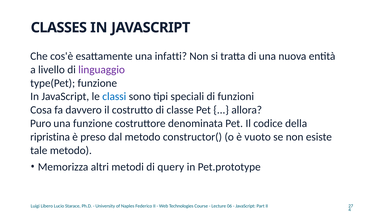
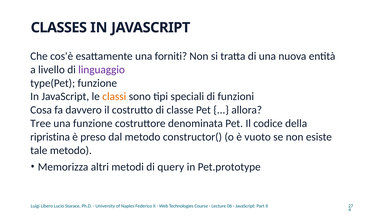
infatti: infatti -> forniti (171, 56)
classi colour: blue -> orange (114, 97)
Puro: Puro -> Tree (41, 123)
